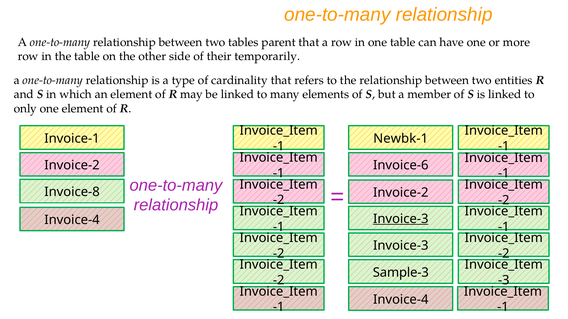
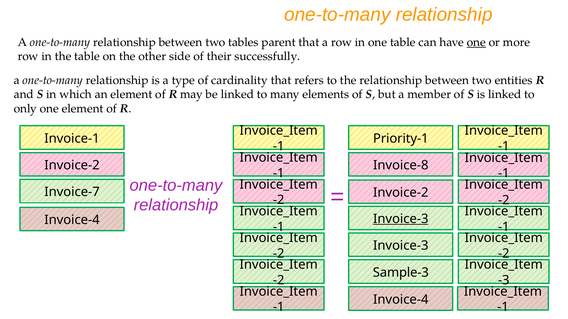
one underline: none -> present (476, 42)
temporarily: temporarily -> successfully (267, 56)
Newbk-1: Newbk-1 -> Priority-1 (401, 139)
Invoice-6: Invoice-6 -> Invoice-8 (401, 165)
Invoice-8: Invoice-8 -> Invoice-7 (72, 192)
